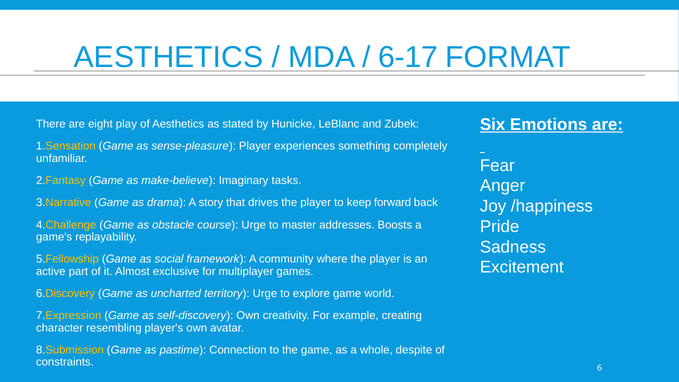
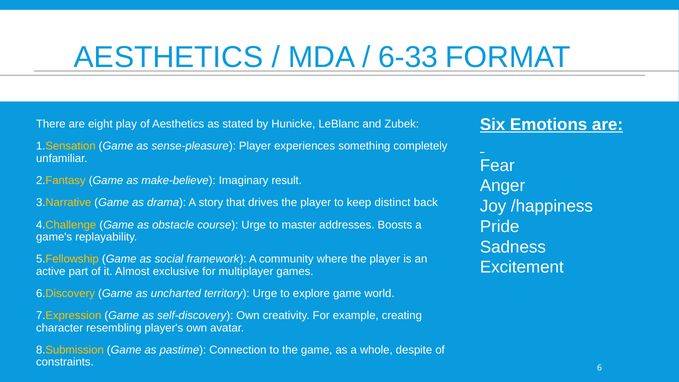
6-17: 6-17 -> 6-33 (408, 57)
tasks: tasks -> result (287, 181)
forward: forward -> distinct (393, 203)
